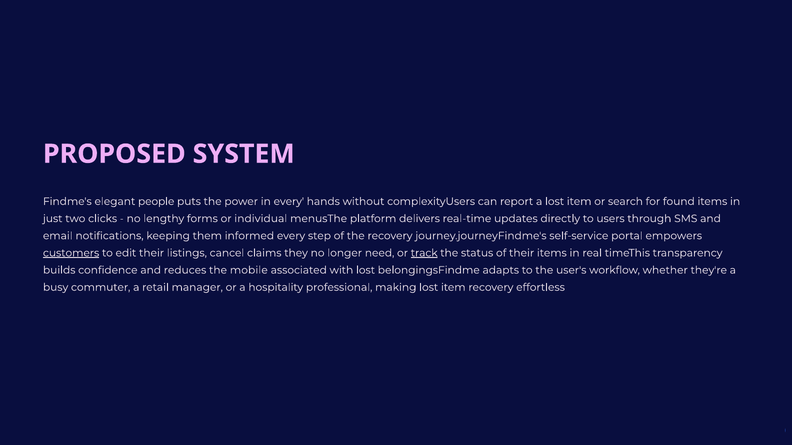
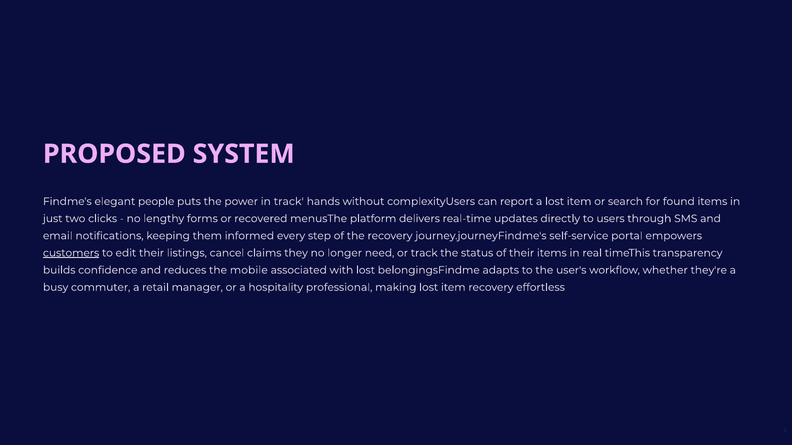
in every: every -> track (289, 202)
individual: individual -> recovered (261, 219)
track underline: present -> none (424, 253)
